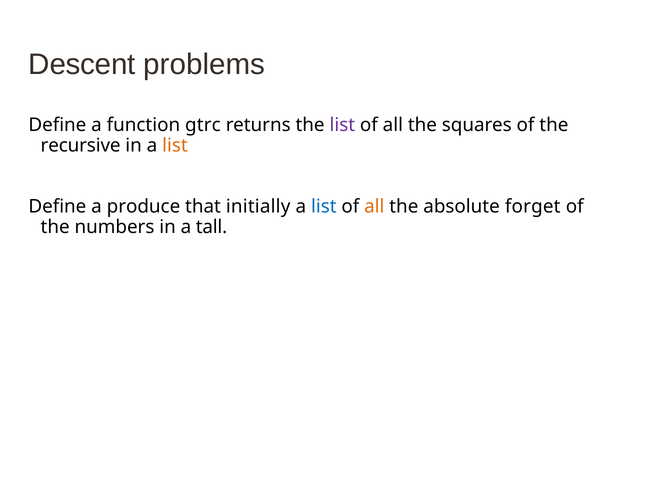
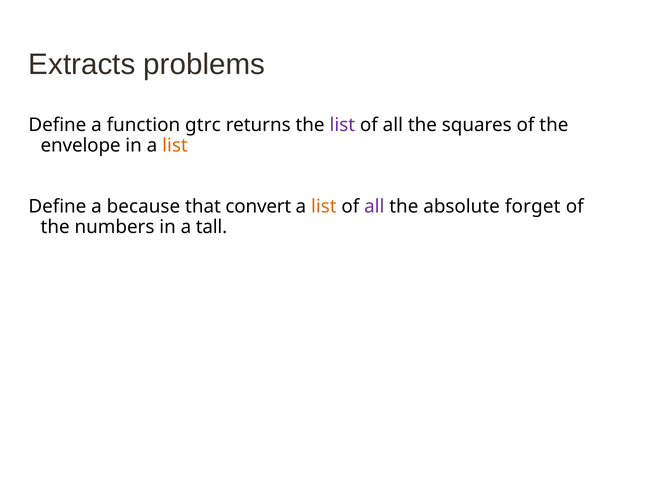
Descent: Descent -> Extracts (82, 64)
recursive: recursive -> envelope (81, 145)
produce: produce -> because (143, 206)
initially: initially -> convert (258, 206)
list colour: blue -> orange (324, 206)
all colour: orange -> purple (374, 206)
